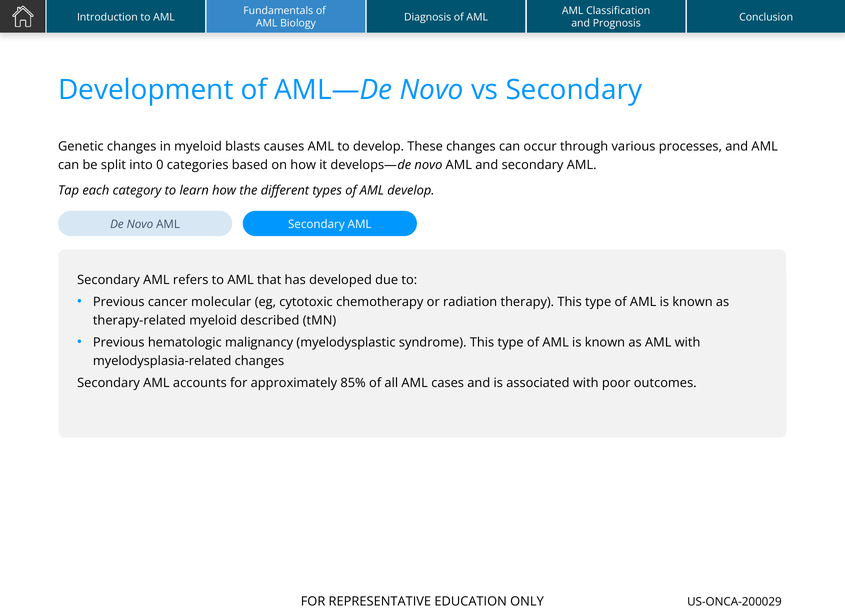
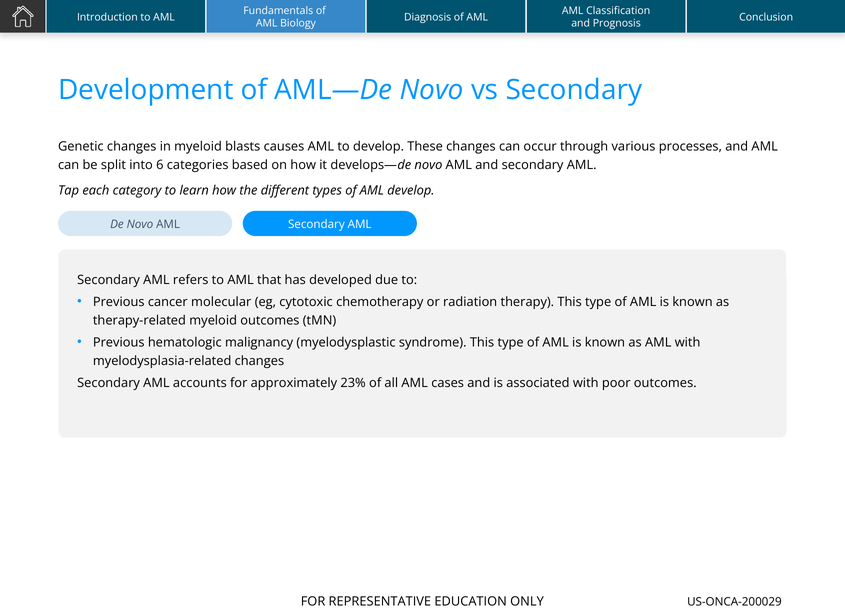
0: 0 -> 6 (160, 165)
myeloid described: described -> outcomes (270, 320)
85%: 85% -> 23% (353, 383)
